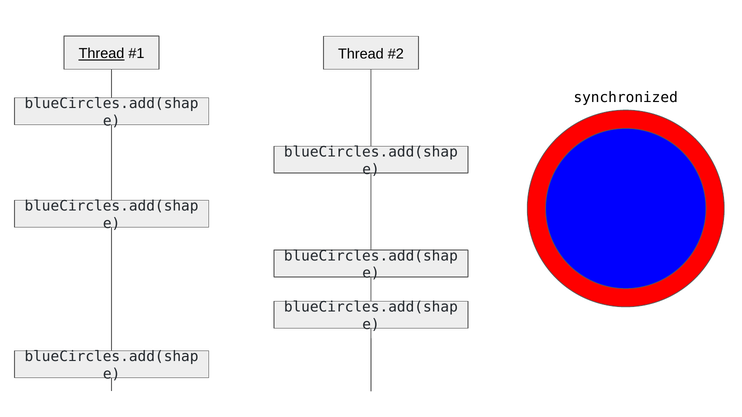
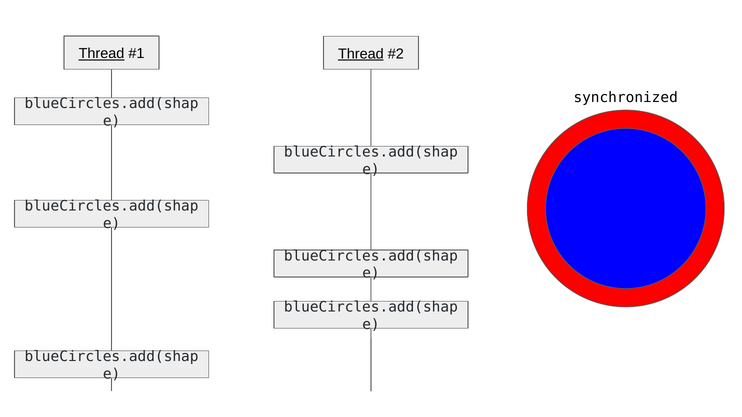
Thread underline: none -> present (361, 54)
